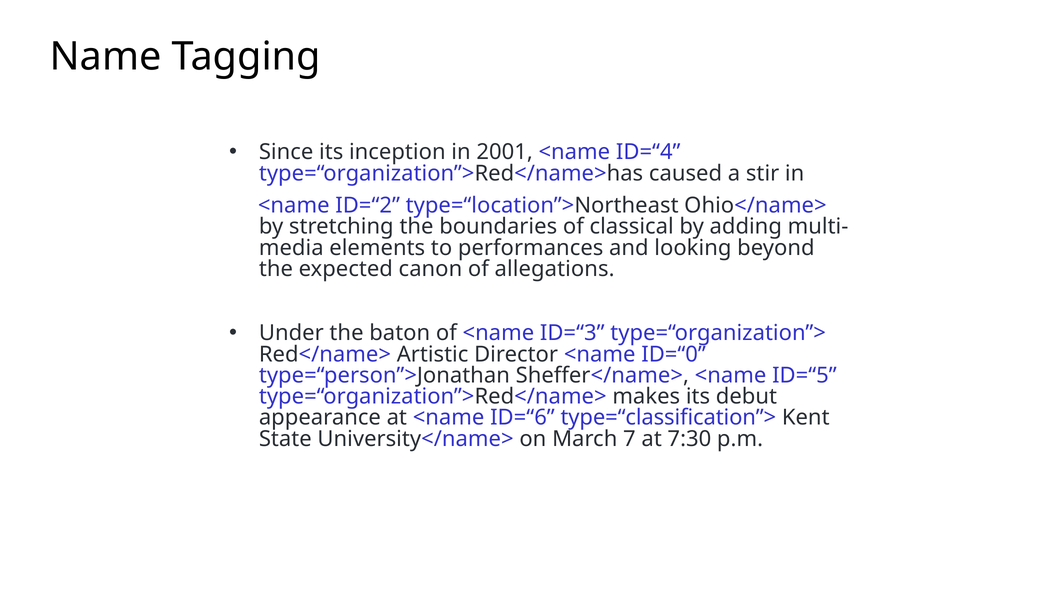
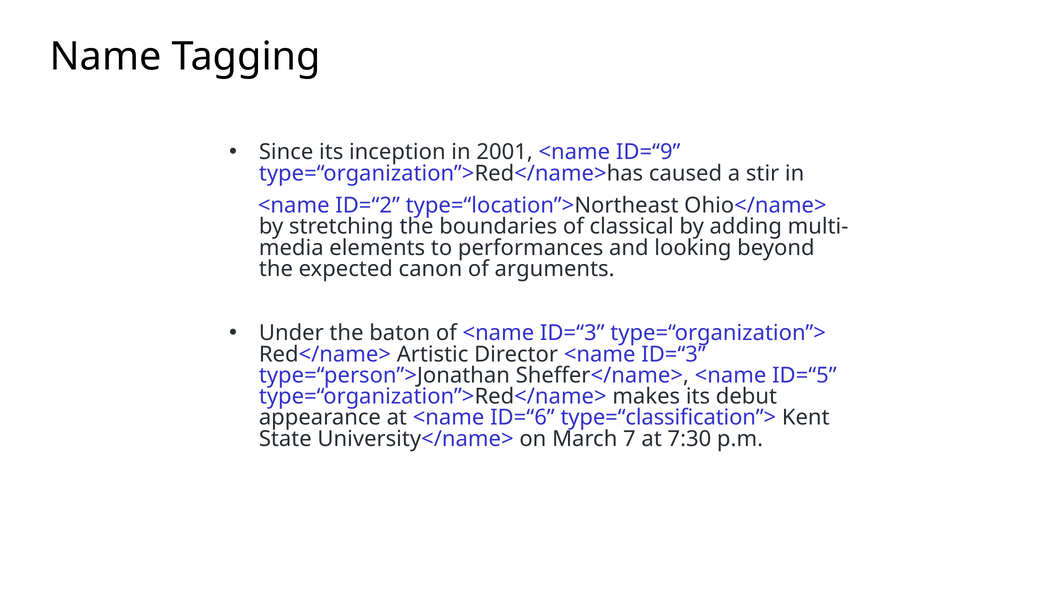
ID=“4: ID=“4 -> ID=“9 (648, 152)
allegations: allegations -> arguments (555, 269)
Director <name ID=“0: ID=“0 -> ID=“3 (674, 355)
